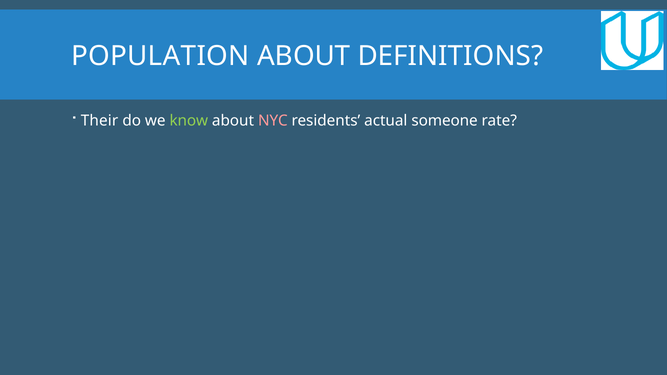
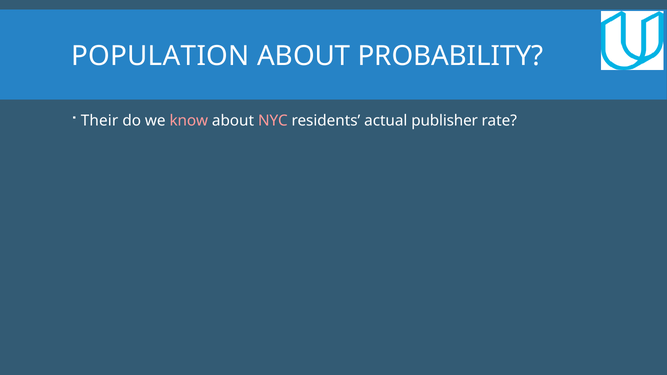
DEFINITIONS: DEFINITIONS -> PROBABILITY (450, 56)
know colour: light green -> pink (189, 121)
someone: someone -> publisher (445, 121)
